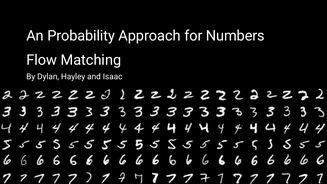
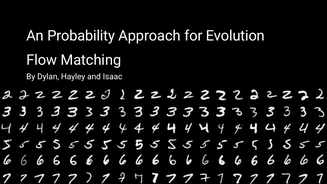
Numbers: Numbers -> Evolution (235, 36)
